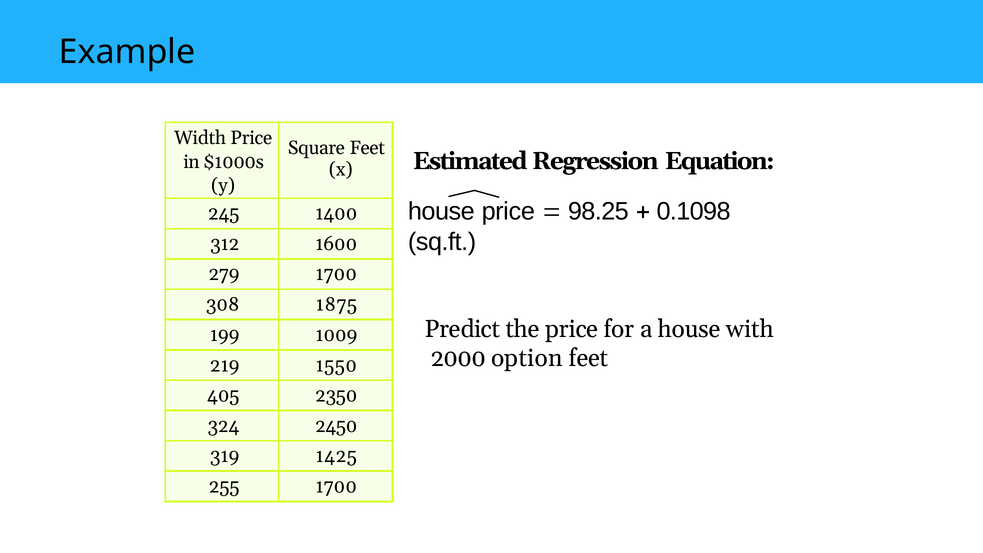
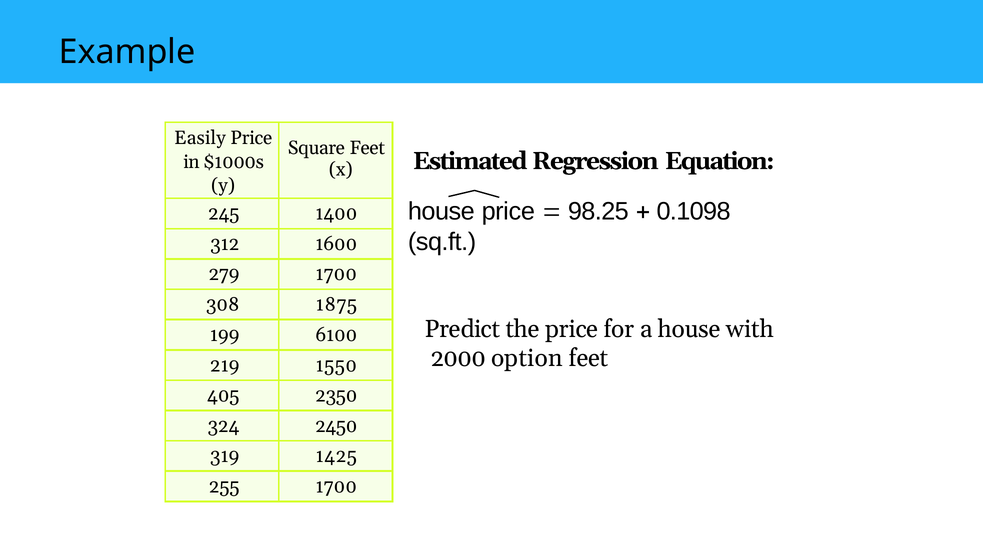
Width: Width -> Easily (200, 138)
1009: 1009 -> 6100 (336, 335)
